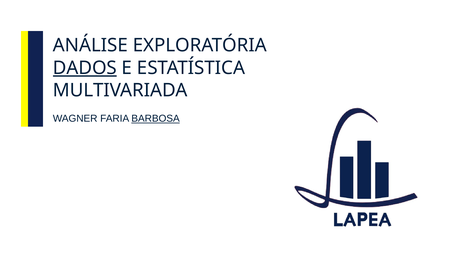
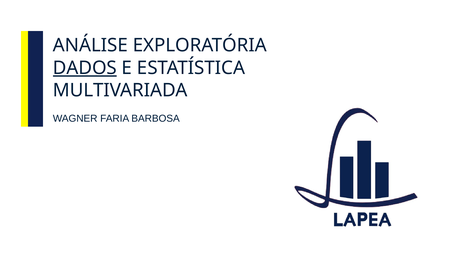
BARBOSA underline: present -> none (156, 119)
